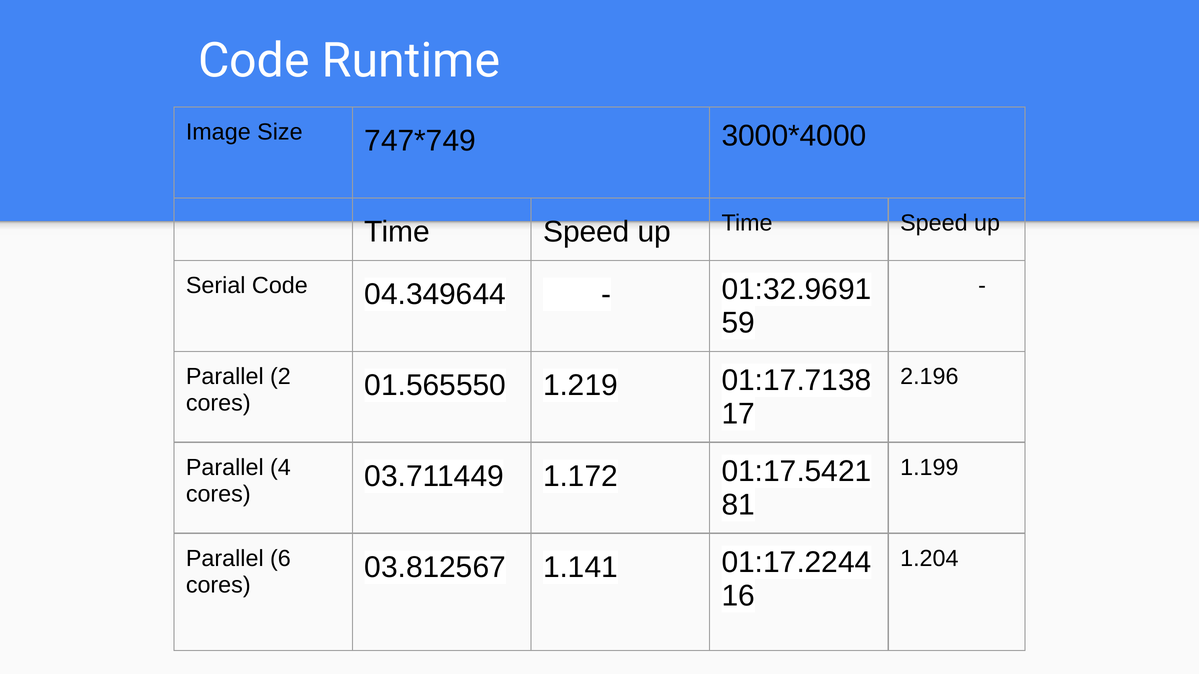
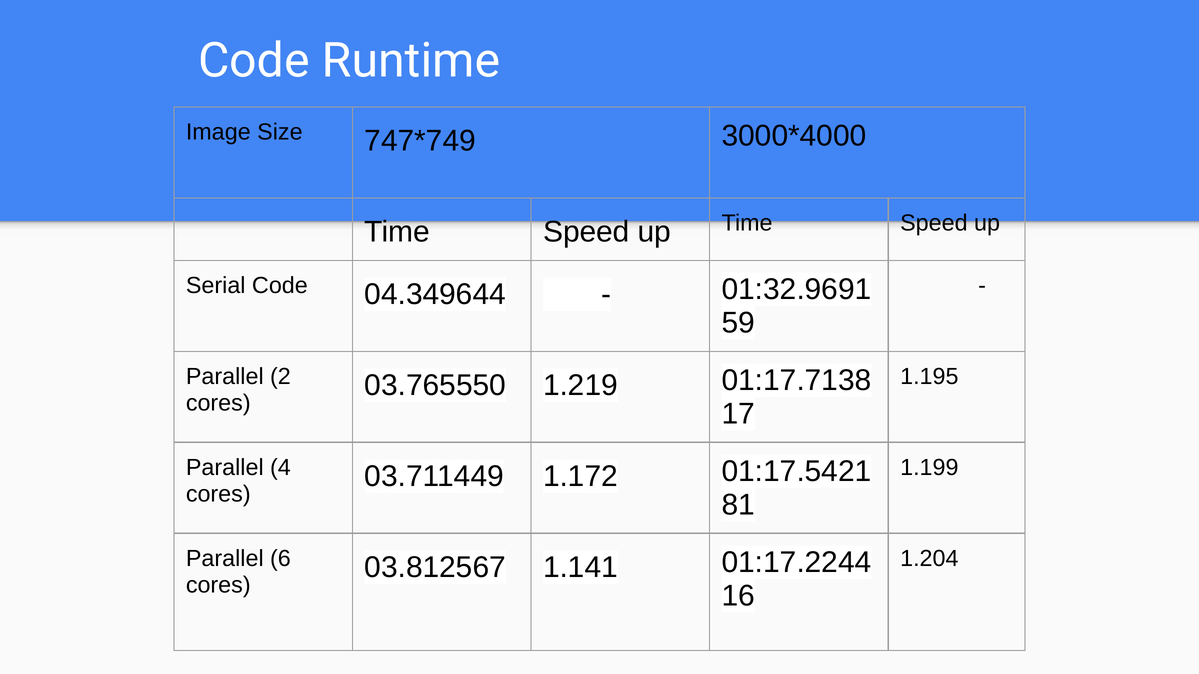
2.196: 2.196 -> 1.195 (929, 377)
01.565550: 01.565550 -> 03.765550 (435, 386)
